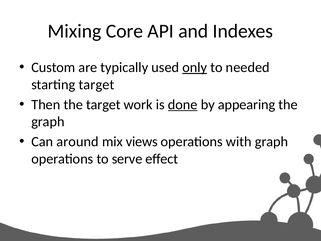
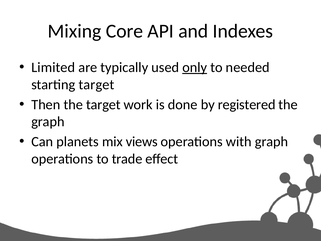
Custom: Custom -> Limited (53, 67)
done underline: present -> none (183, 104)
appearing: appearing -> registered (247, 104)
around: around -> planets (78, 142)
serve: serve -> trade (127, 159)
